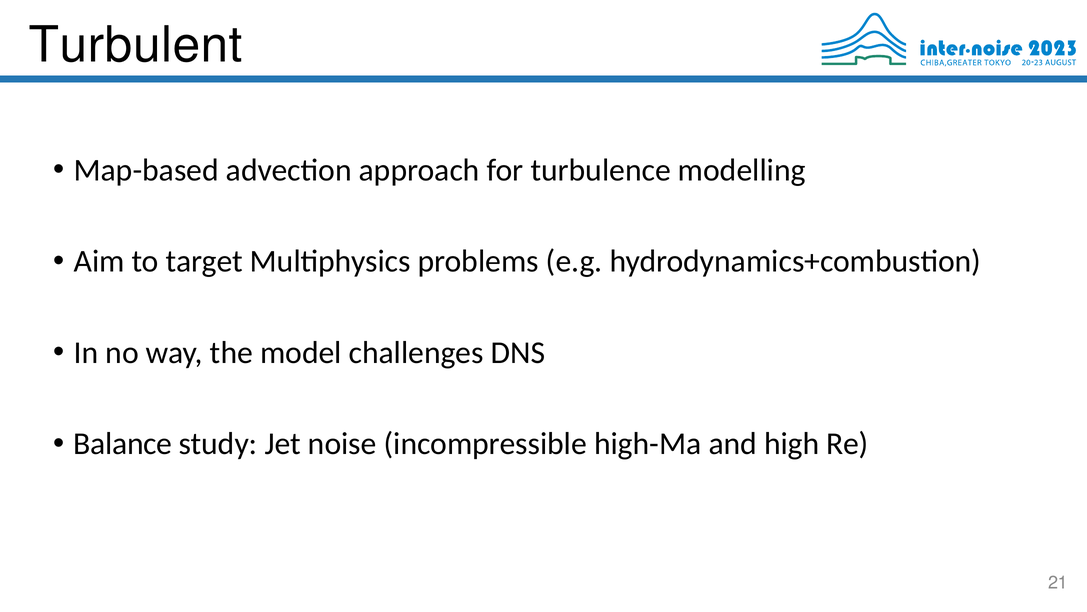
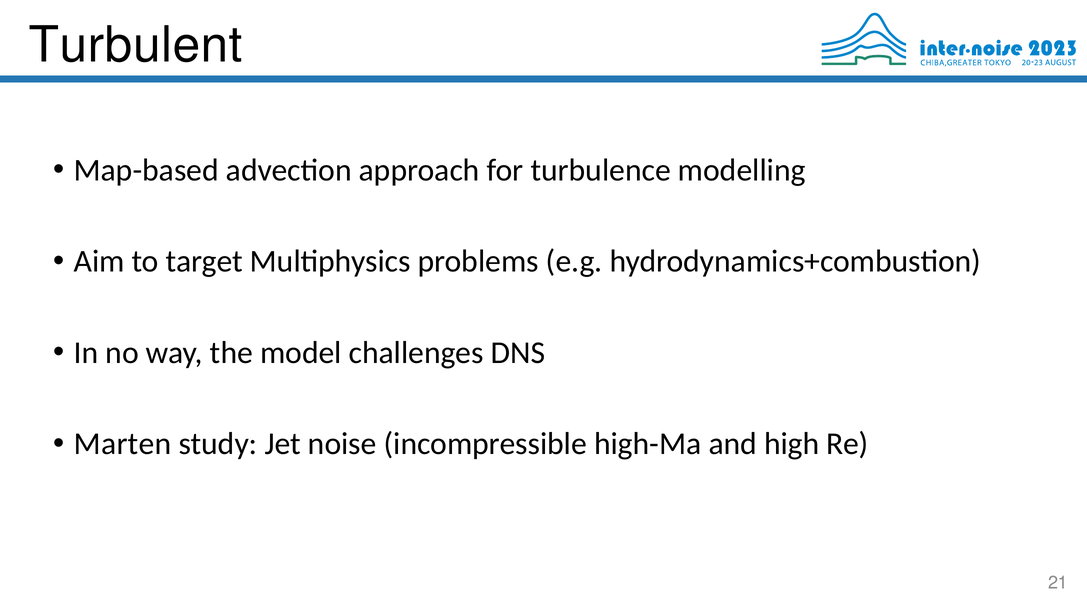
Balance: Balance -> Marten (123, 443)
